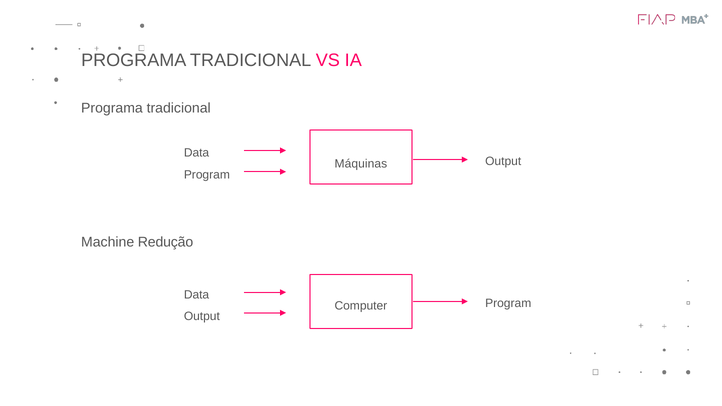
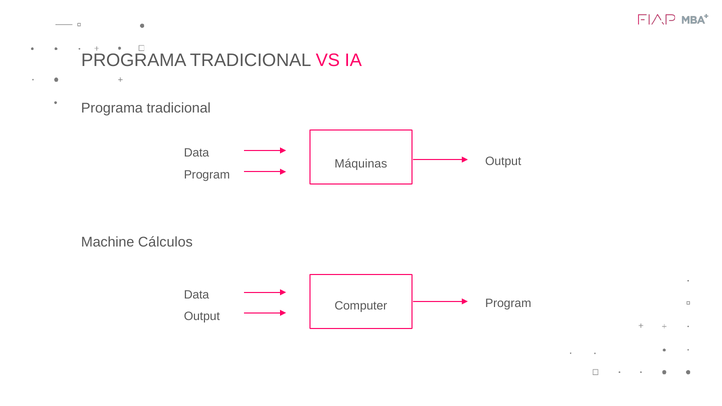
Redução: Redução -> Cálculos (165, 242)
